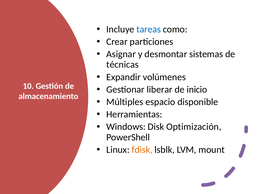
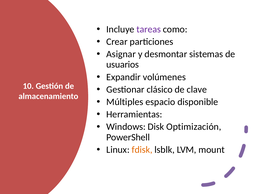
tareas colour: blue -> purple (149, 29)
técnicas: técnicas -> usuarios (123, 64)
liberar: liberar -> clásico (160, 89)
inicio: inicio -> clave (197, 89)
